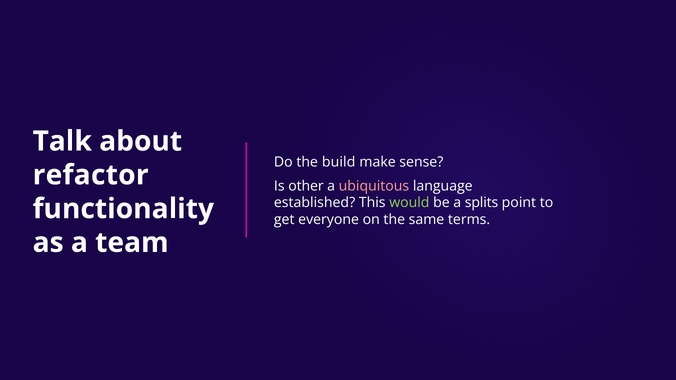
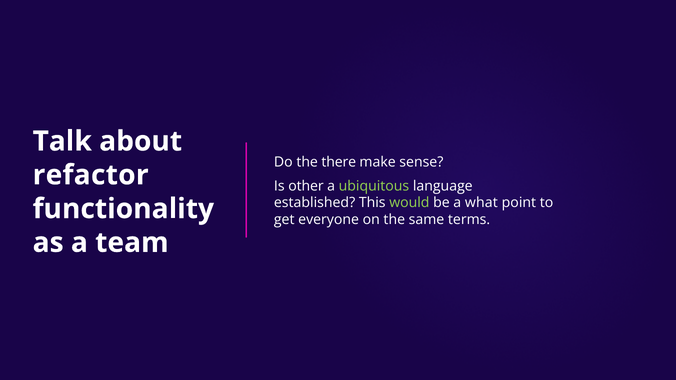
build: build -> there (339, 162)
ubiquitous colour: pink -> light green (374, 186)
splits: splits -> what (481, 203)
